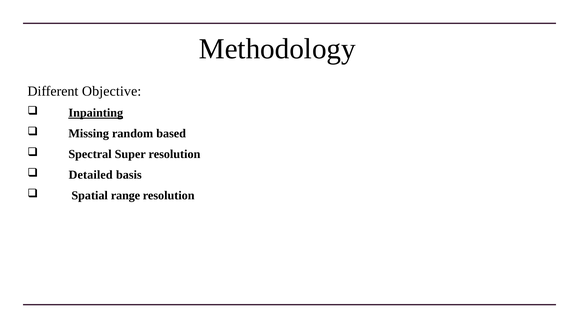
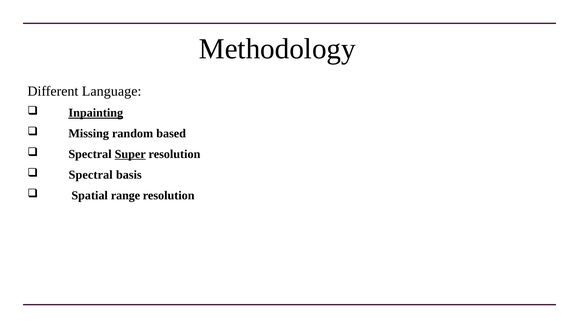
Objective: Objective -> Language (112, 91)
Super underline: none -> present (130, 154)
Detailed: Detailed -> Spectral (91, 175)
